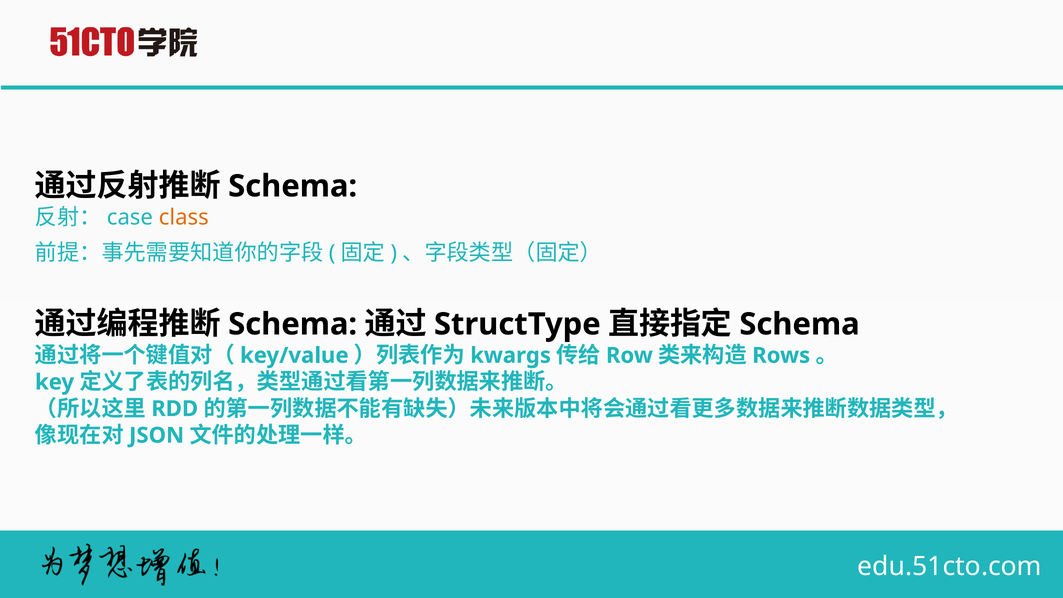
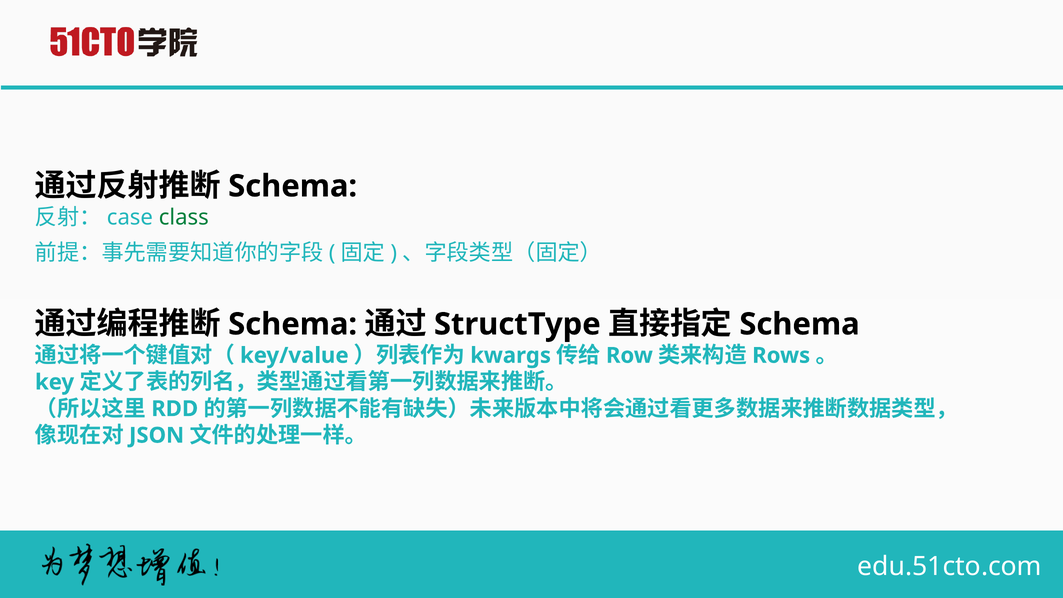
class colour: orange -> green (184, 217)
